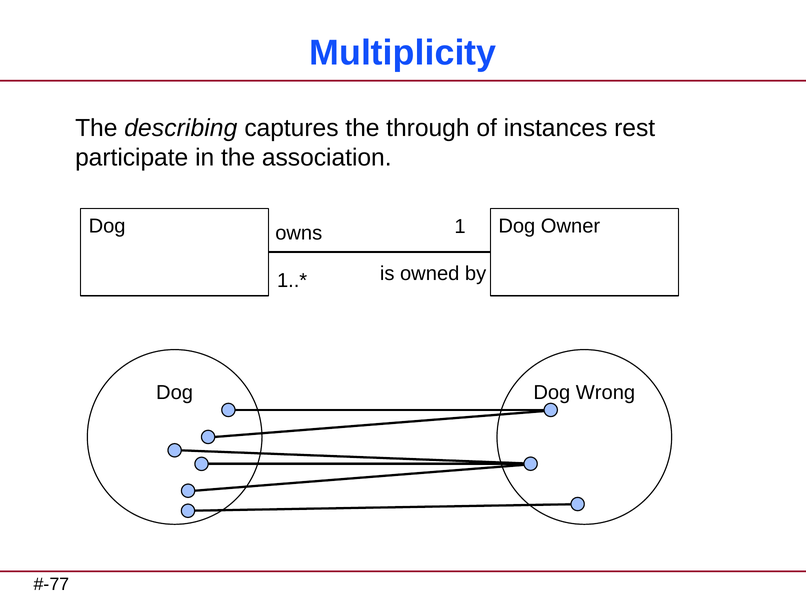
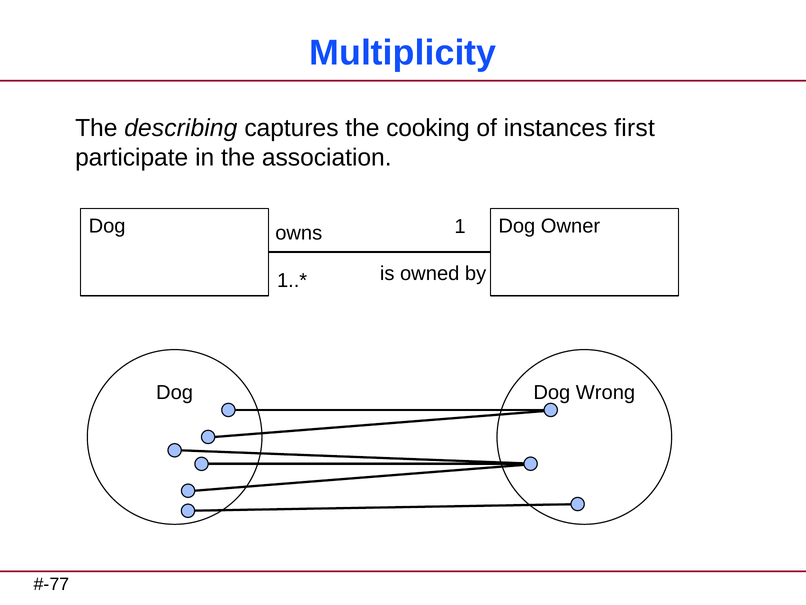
through: through -> cooking (428, 128)
rest: rest -> first (635, 128)
